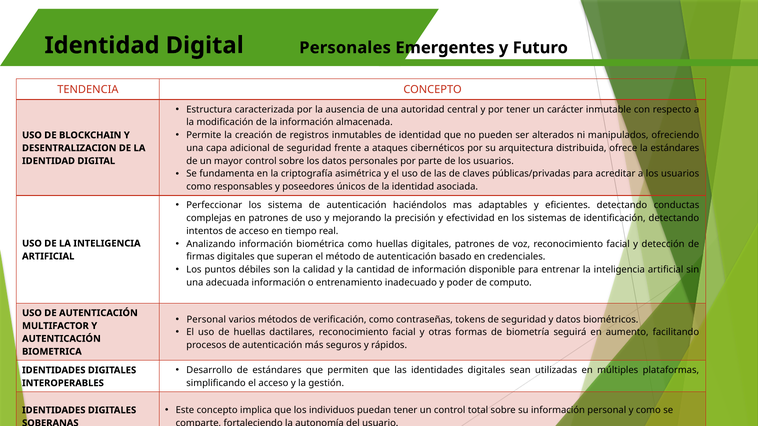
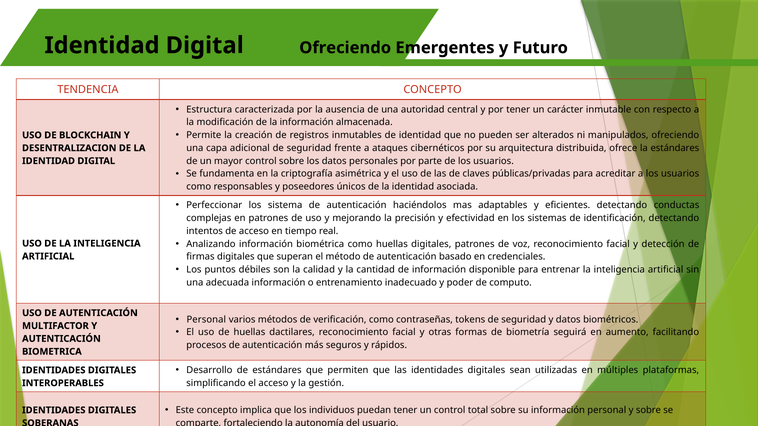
Digital Personales: Personales -> Ofreciendo (345, 48)
y como: como -> sobre (648, 411)
